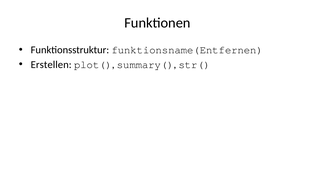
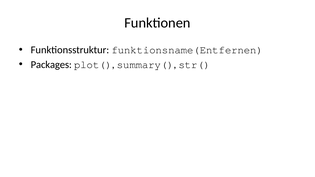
Erstellen: Erstellen -> Packages (51, 65)
